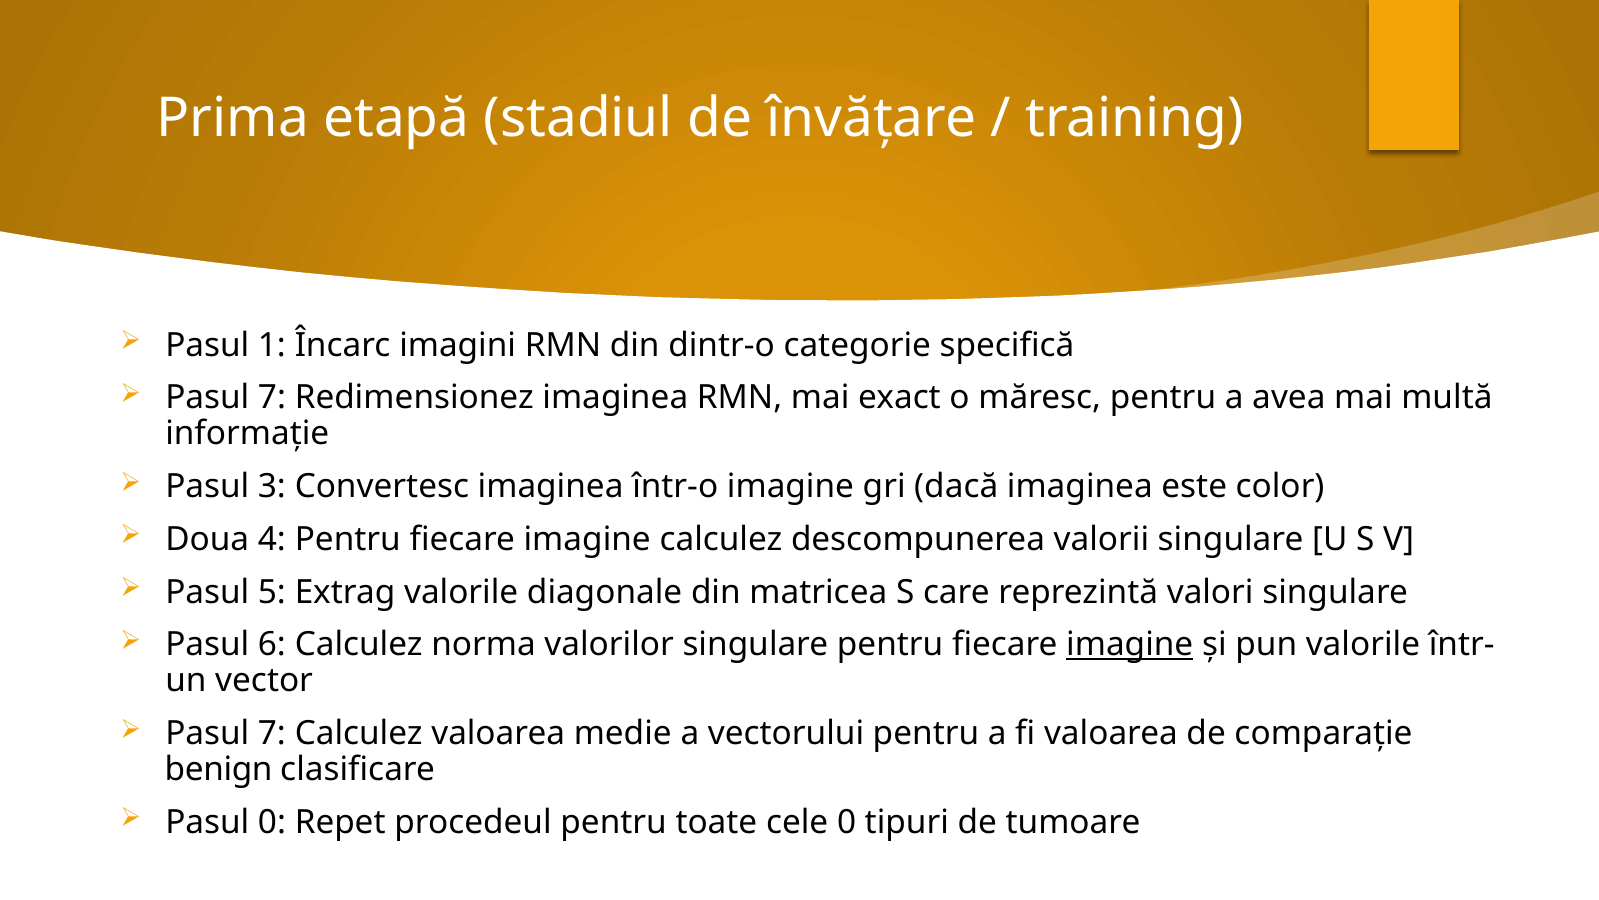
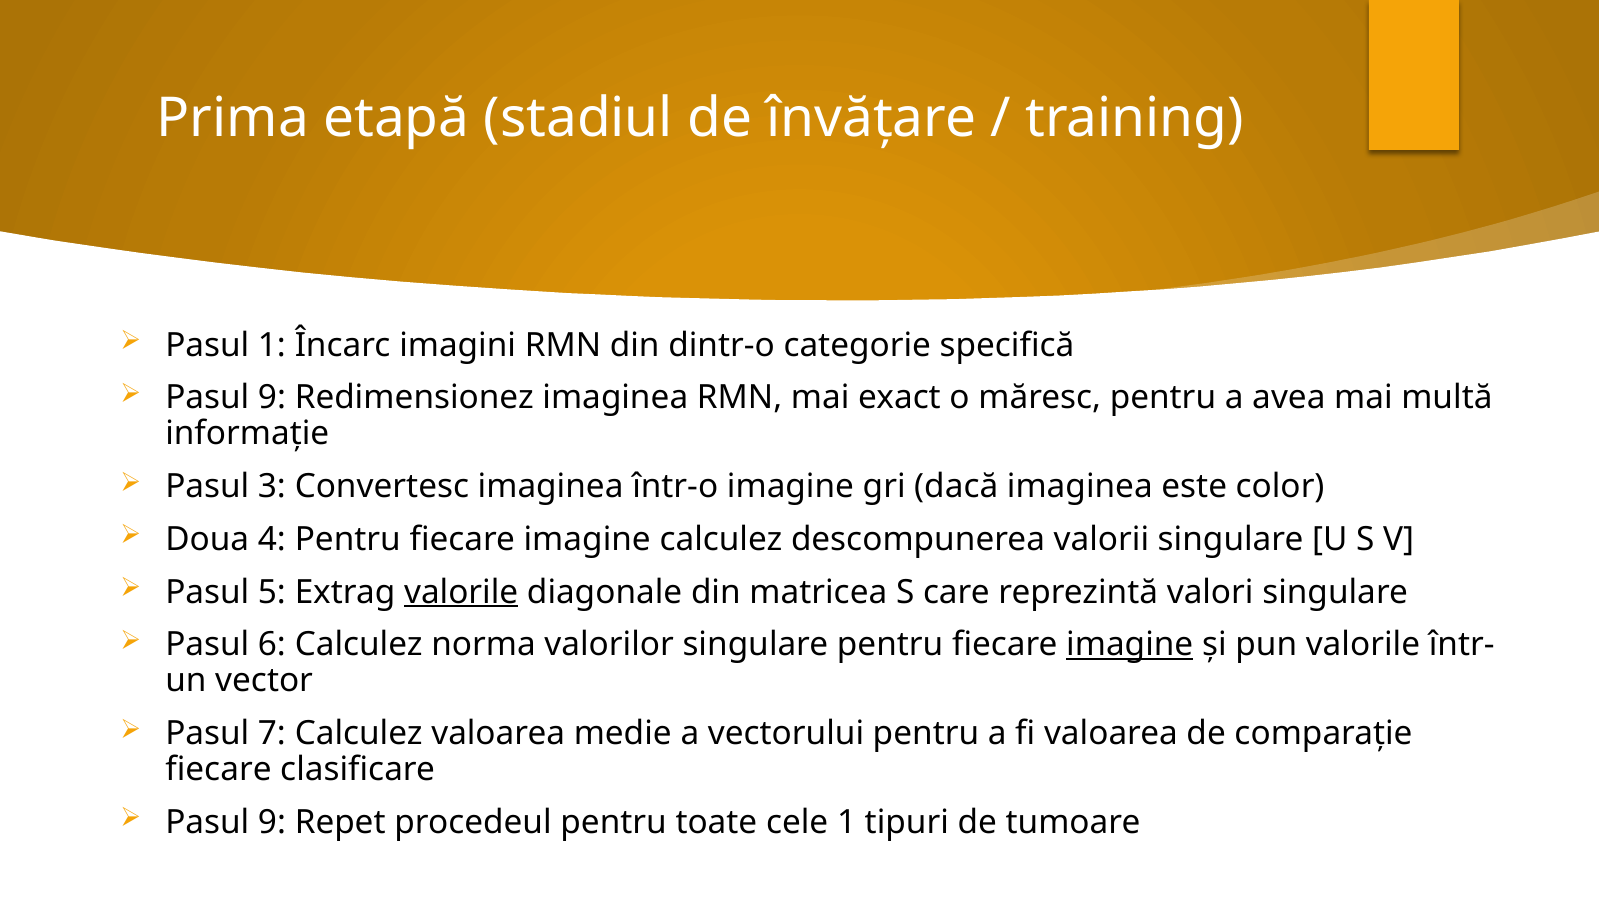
7: 7 -> 9 (272, 398)
valorile underline: none -> present (461, 592)
benign: benign -> fiecare (218, 769)
0: 0 -> 9 (272, 822)
cele 0: 0 -> 1 (847, 822)
